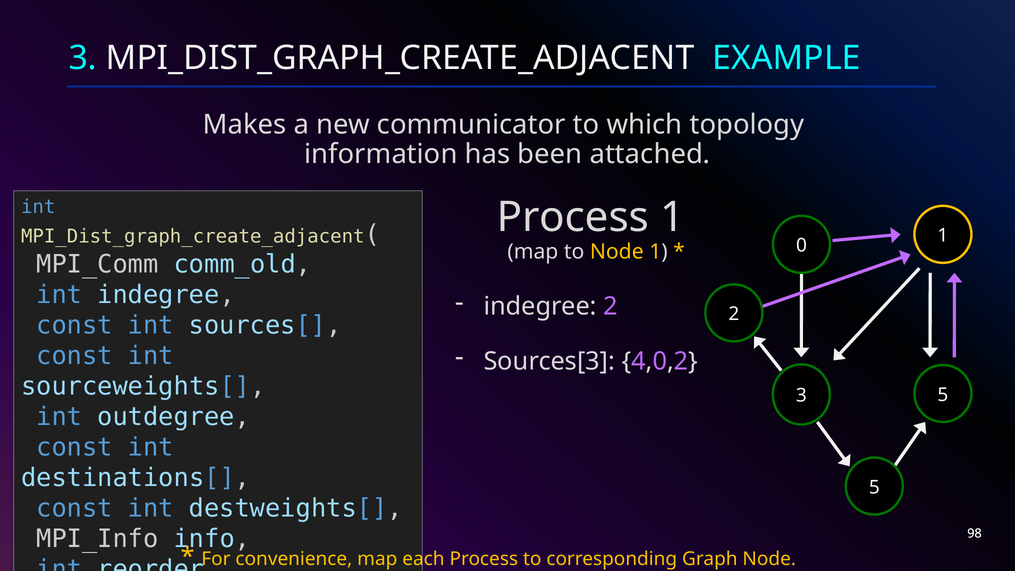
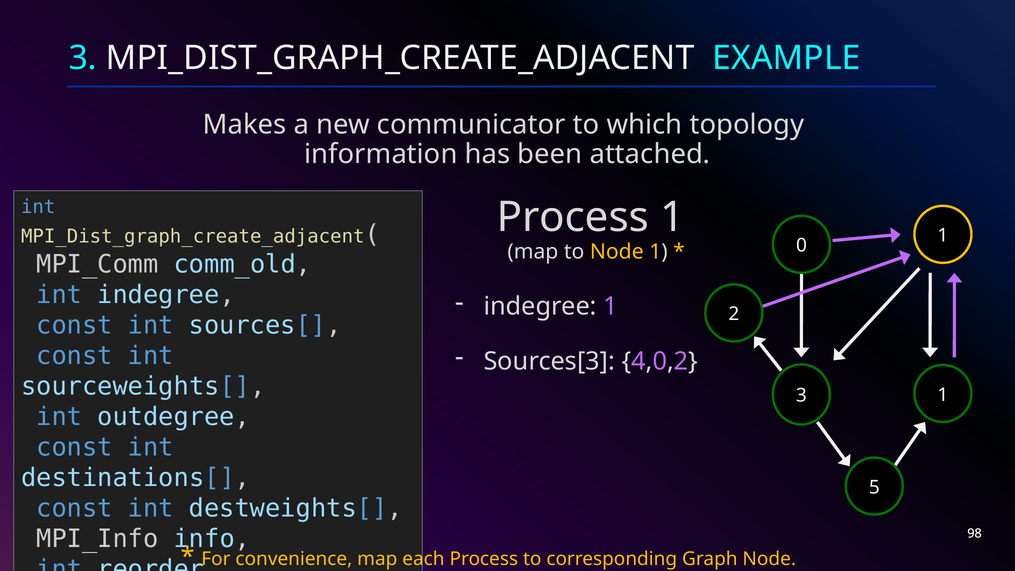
indegree 2: 2 -> 1 (611, 306)
3 5: 5 -> 1 (943, 395)
